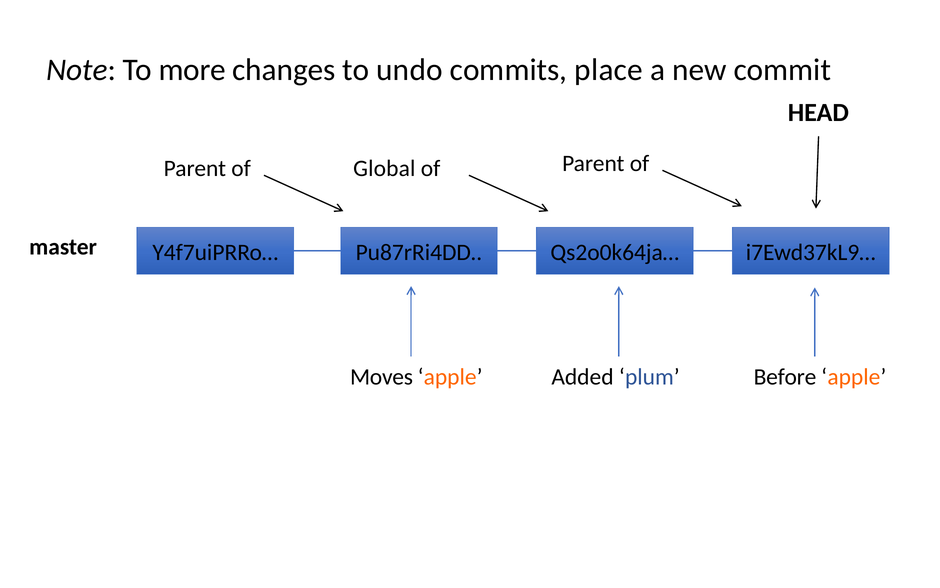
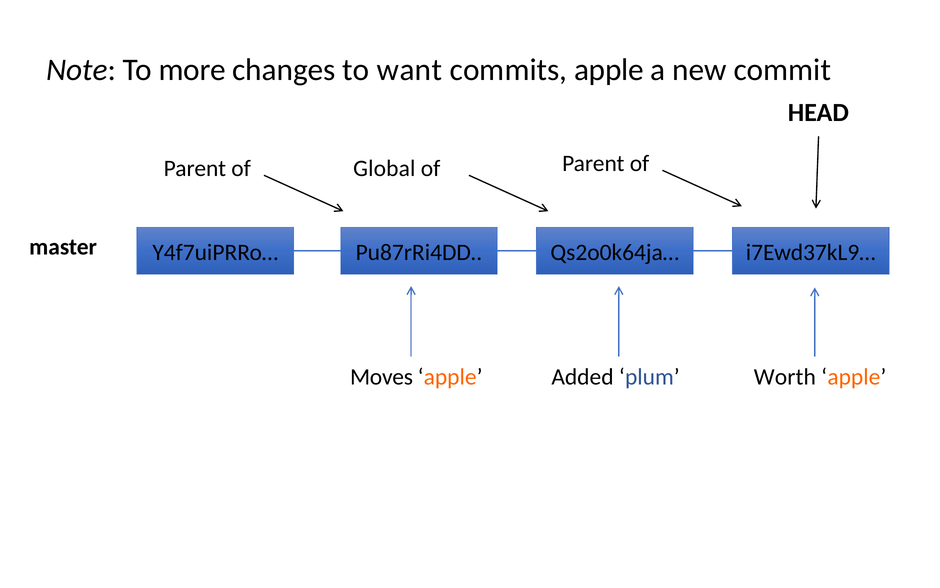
undo: undo -> want (409, 70)
commits place: place -> apple (609, 70)
Before: Before -> Worth (785, 376)
